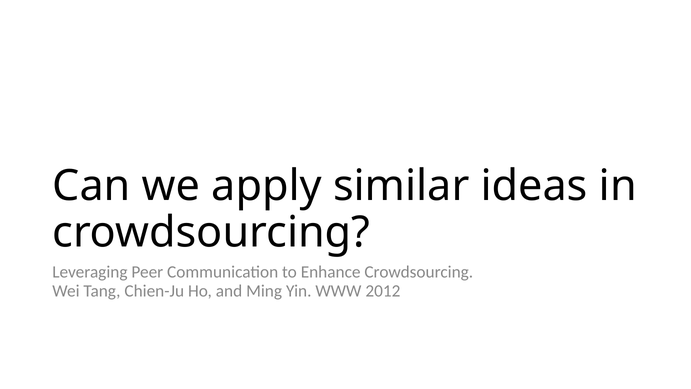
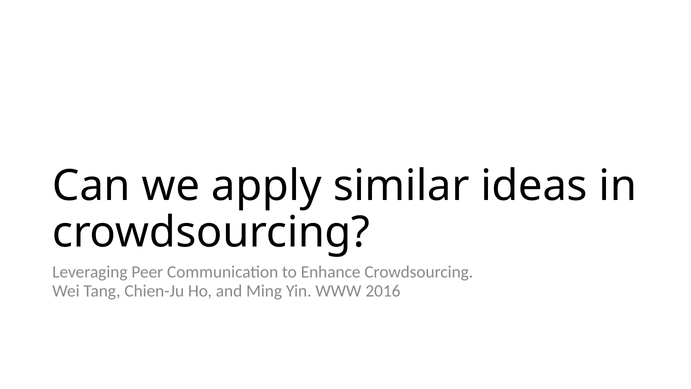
2012: 2012 -> 2016 (383, 291)
